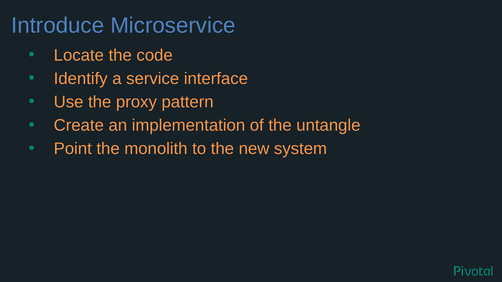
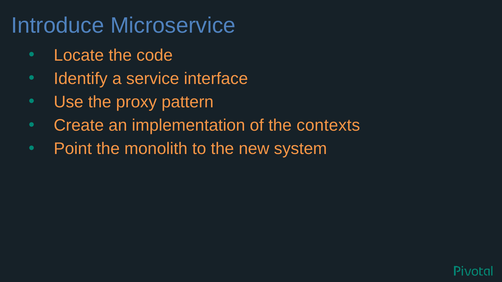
untangle: untangle -> contexts (328, 126)
